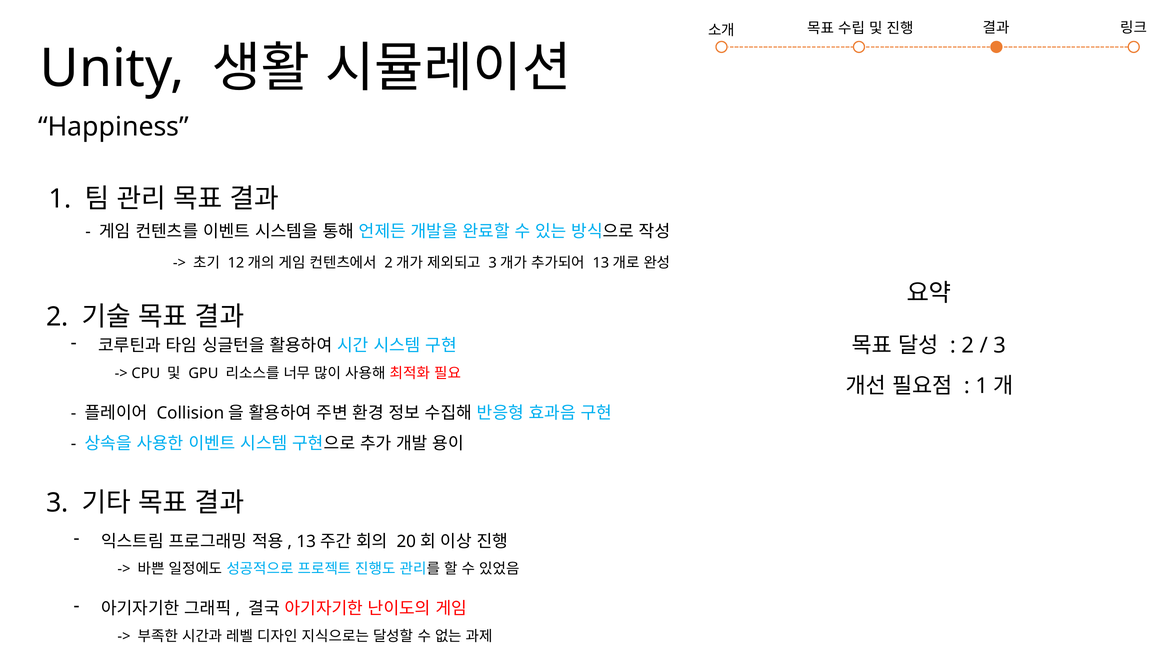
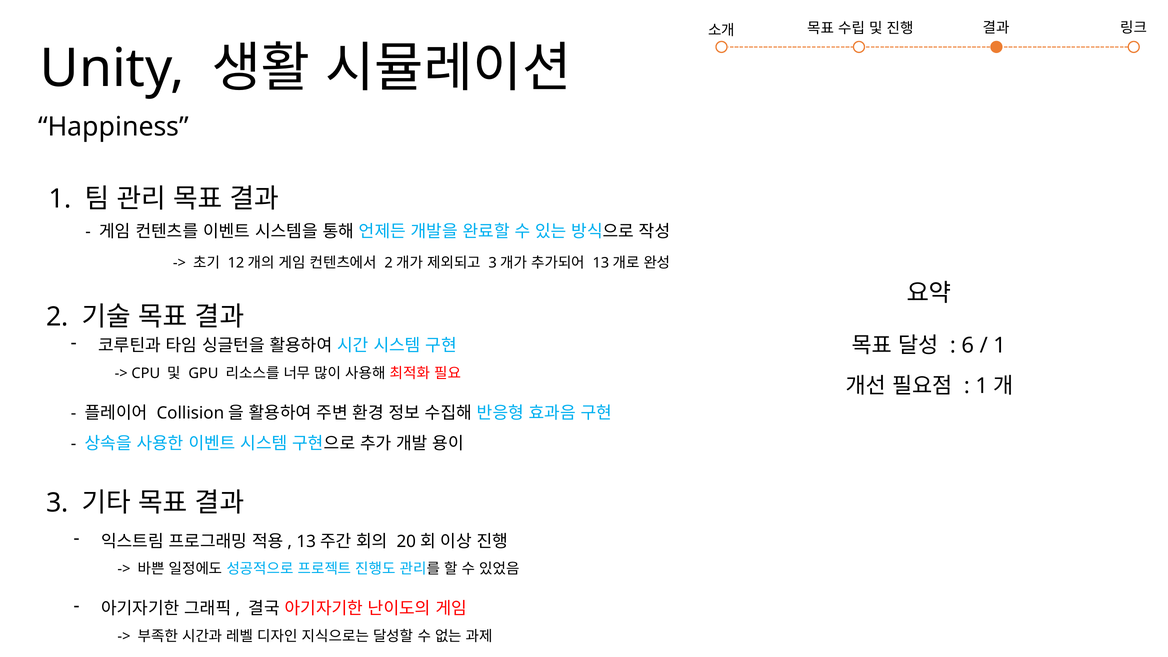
2: 2 -> 6 (968, 346)
3: 3 -> 1 (1000, 346)
